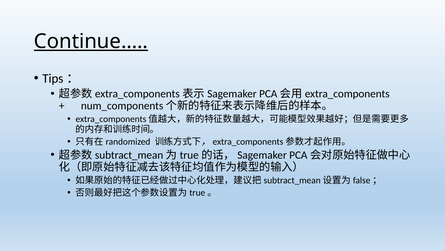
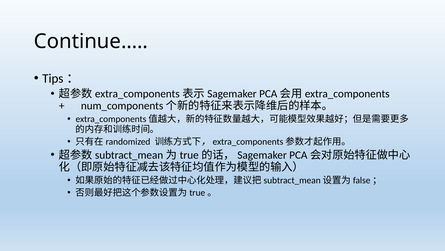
Continue… underline: present -> none (91, 41)
